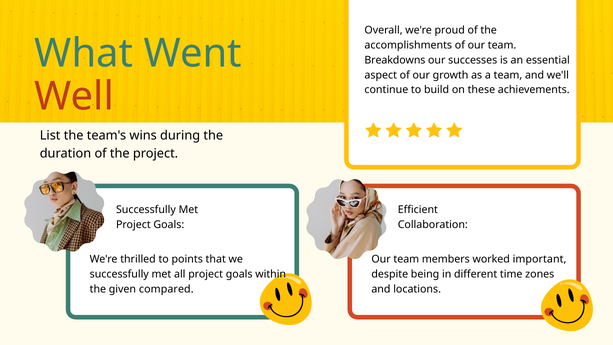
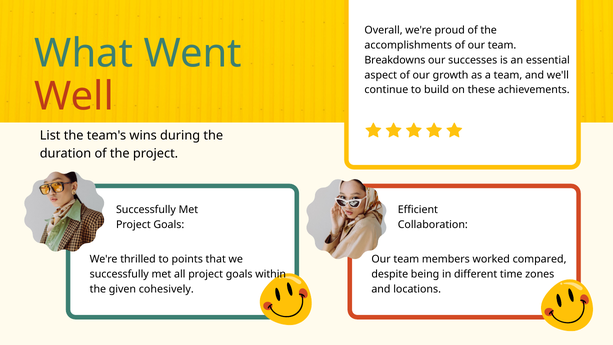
important: important -> compared (540, 259)
compared: compared -> cohesively (166, 289)
